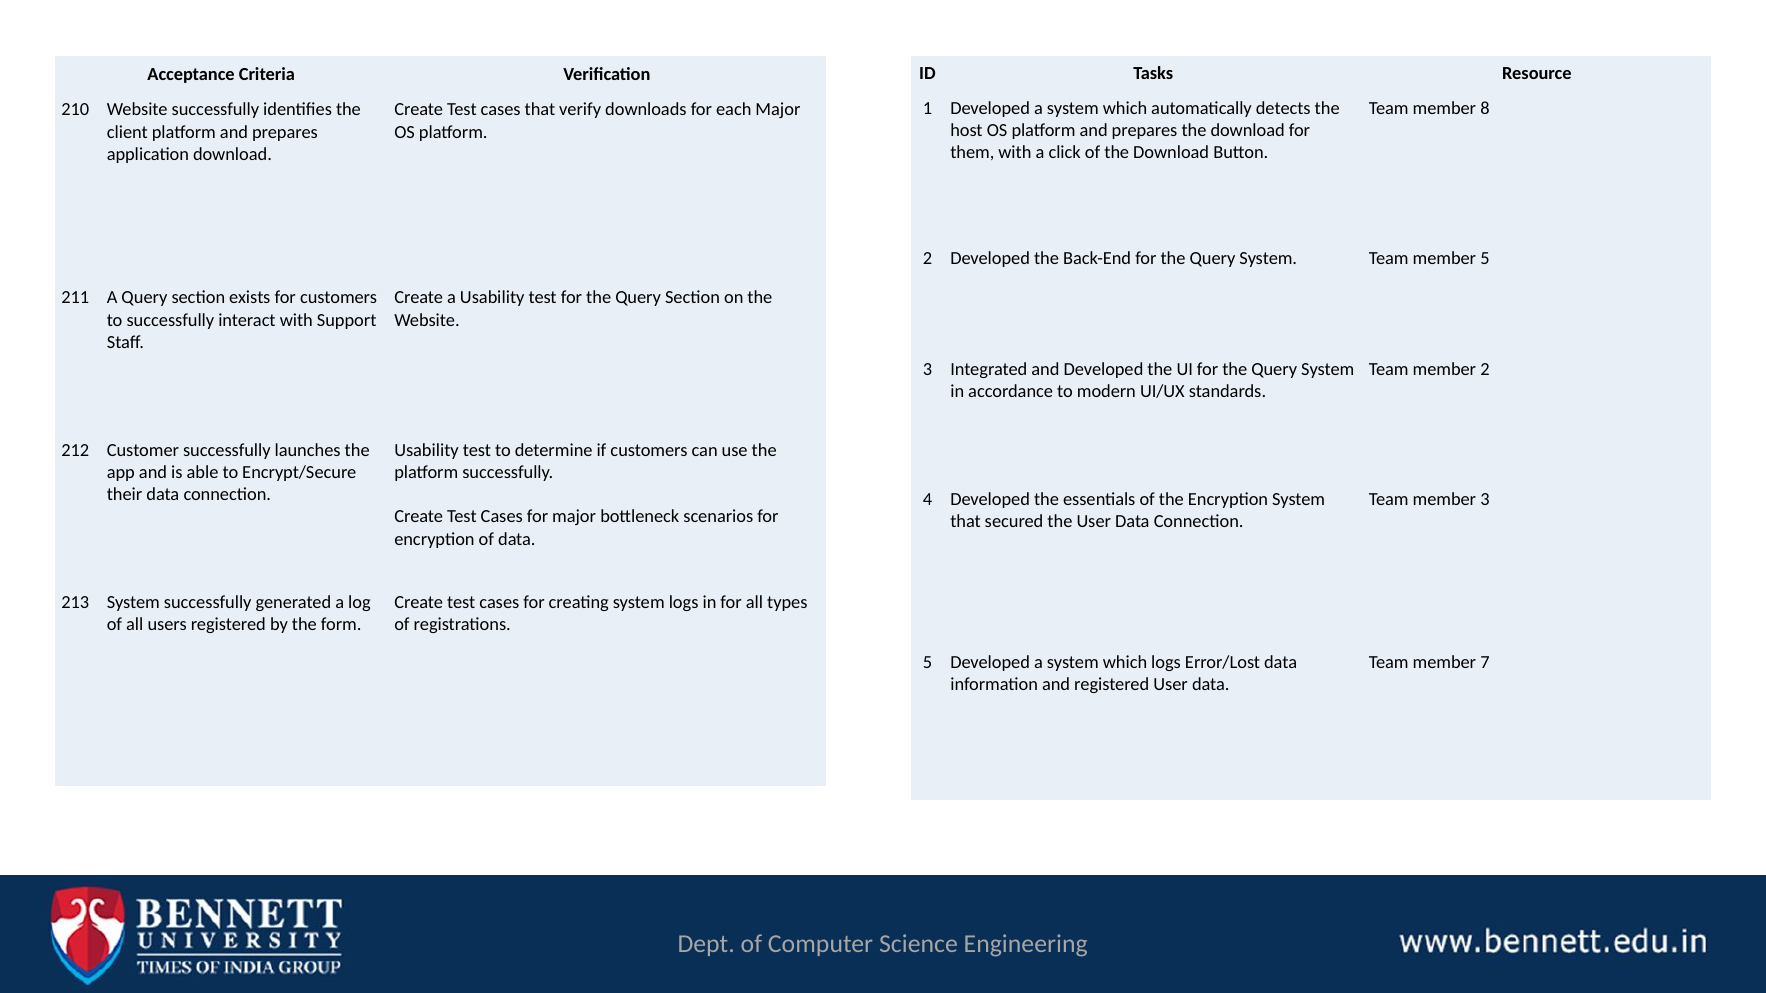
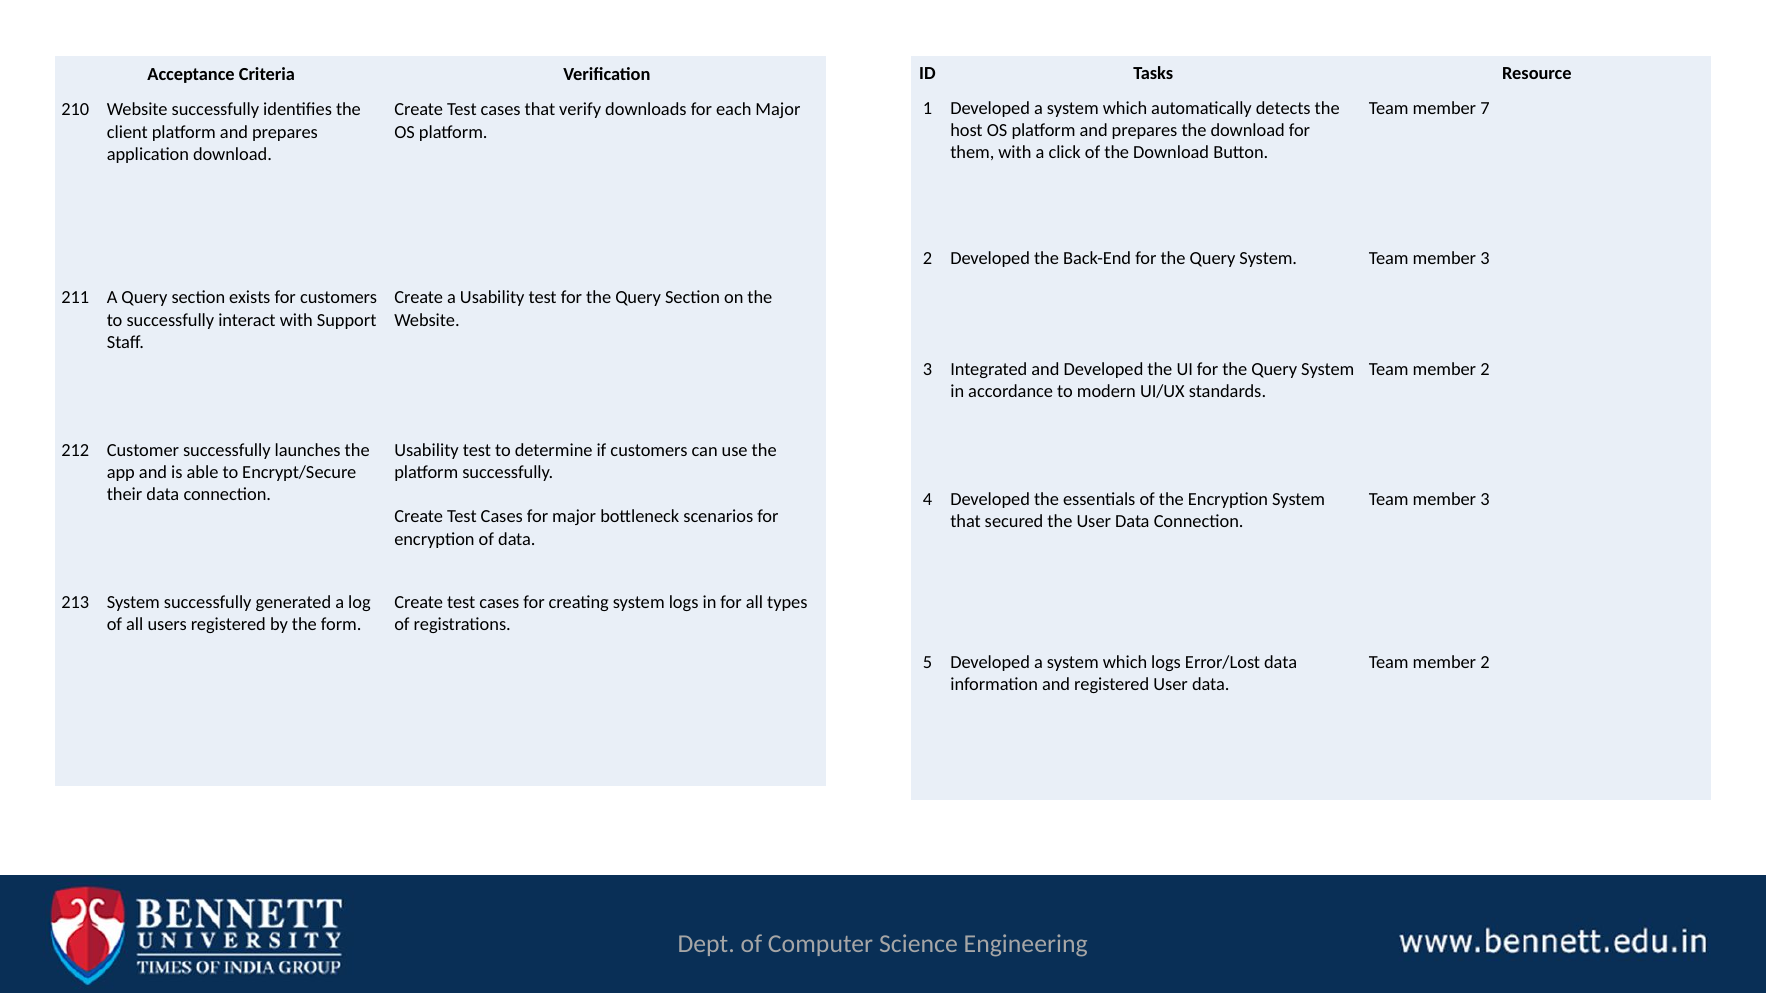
8: 8 -> 7 (1485, 108)
System Team member 5: 5 -> 3 (1485, 258)
7: 7 -> 2 (1485, 663)
